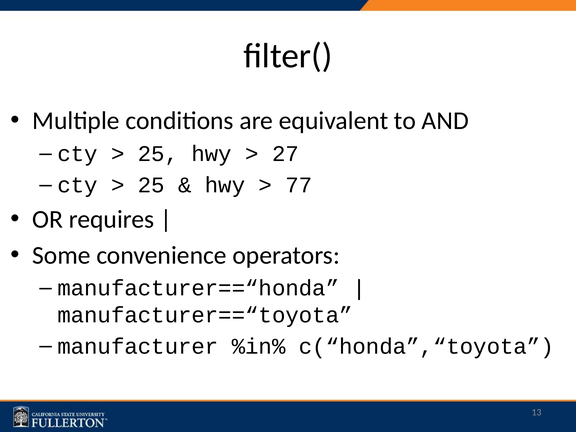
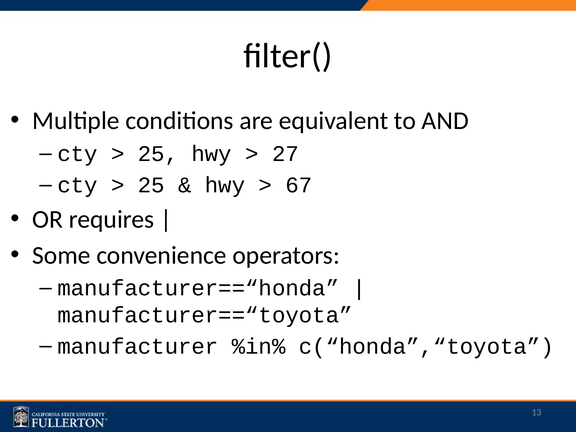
77: 77 -> 67 (299, 185)
